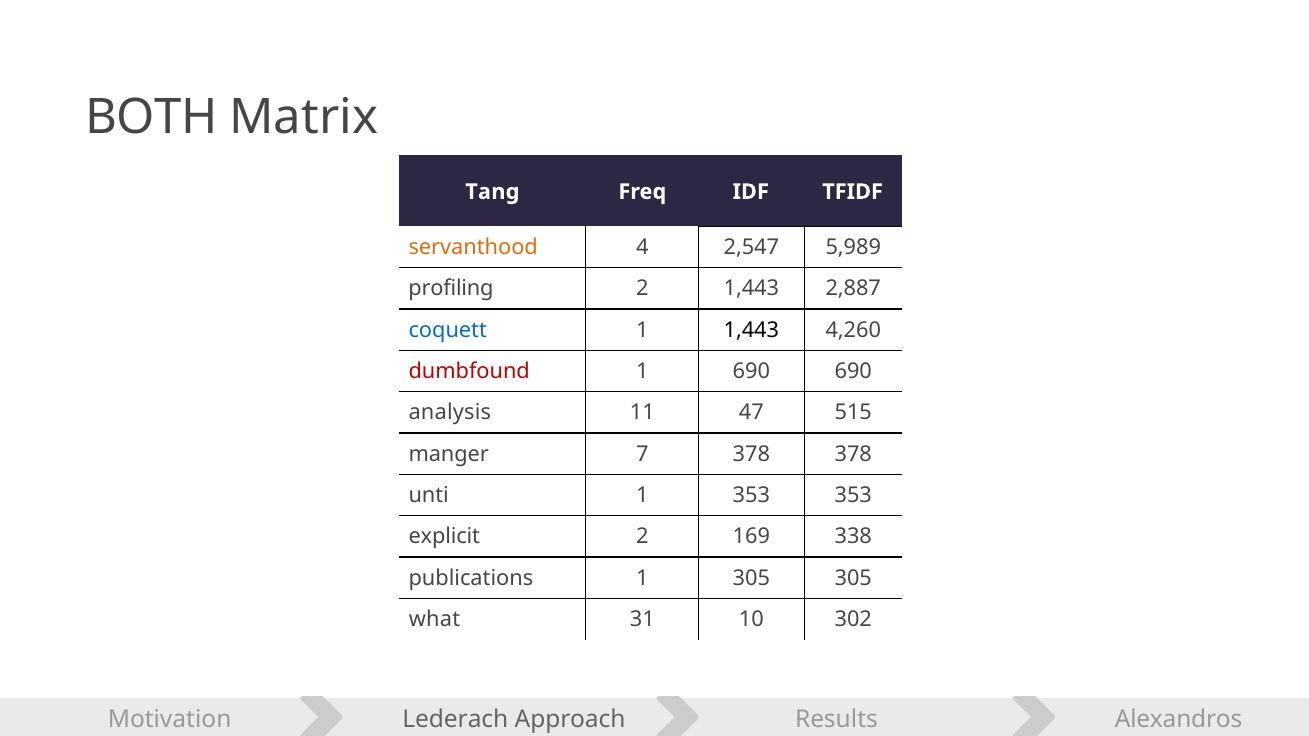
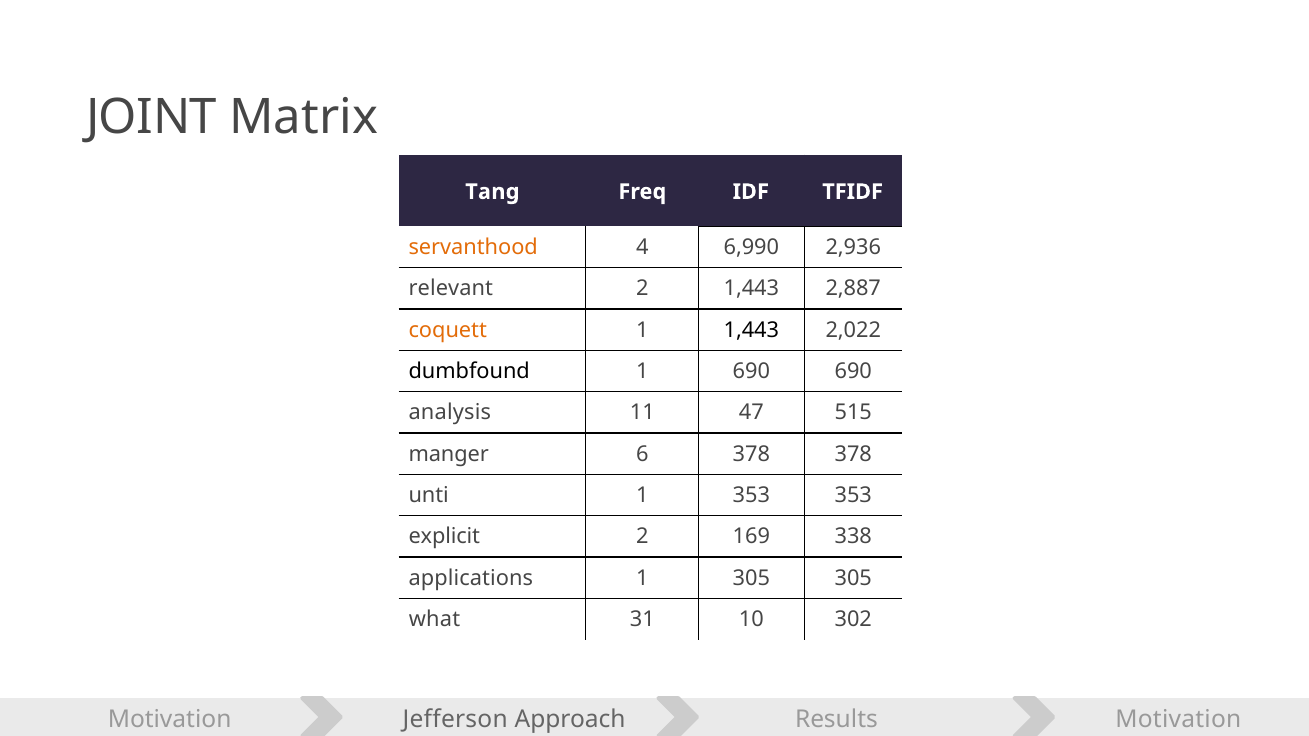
BOTH: BOTH -> JOINT (152, 117)
2,547: 2,547 -> 6,990 (751, 247)
5,989: 5,989 -> 2,936 (853, 247)
profiling: profiling -> relevant (451, 289)
coquett colour: blue -> orange (448, 330)
4,260: 4,260 -> 2,022 (853, 330)
dumbfound colour: red -> black (469, 371)
7: 7 -> 6 (642, 454)
publications: publications -> applications (471, 578)
Lederach: Lederach -> Jefferson (455, 720)
Results Alexandros: Alexandros -> Motivation (1178, 720)
